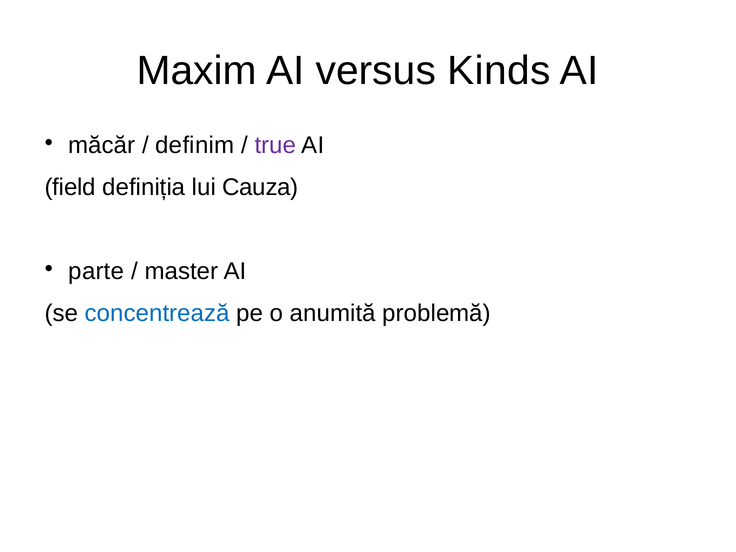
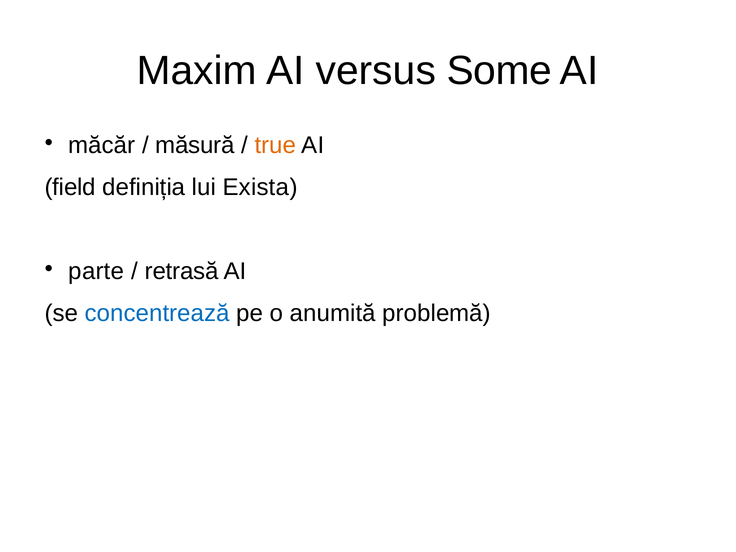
Kinds: Kinds -> Some (499, 71)
definim: definim -> măsură (195, 145)
true colour: purple -> orange (275, 145)
Cauza: Cauza -> Exista (260, 187)
master: master -> retrasă (182, 271)
